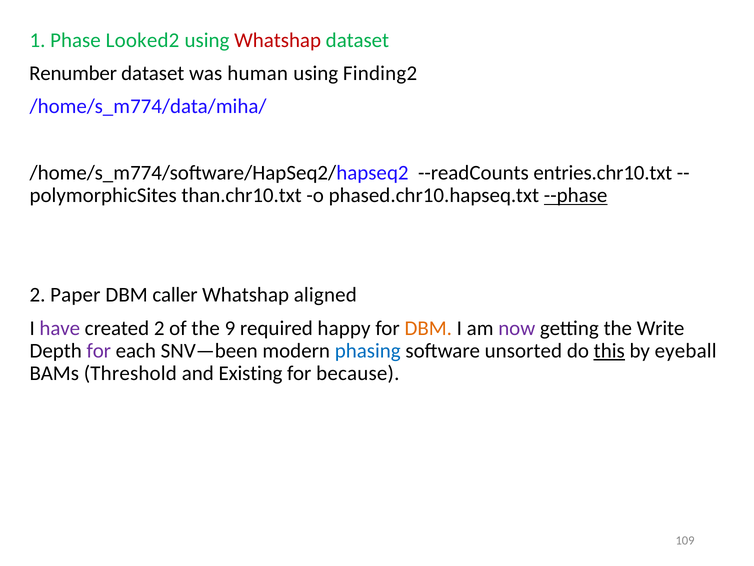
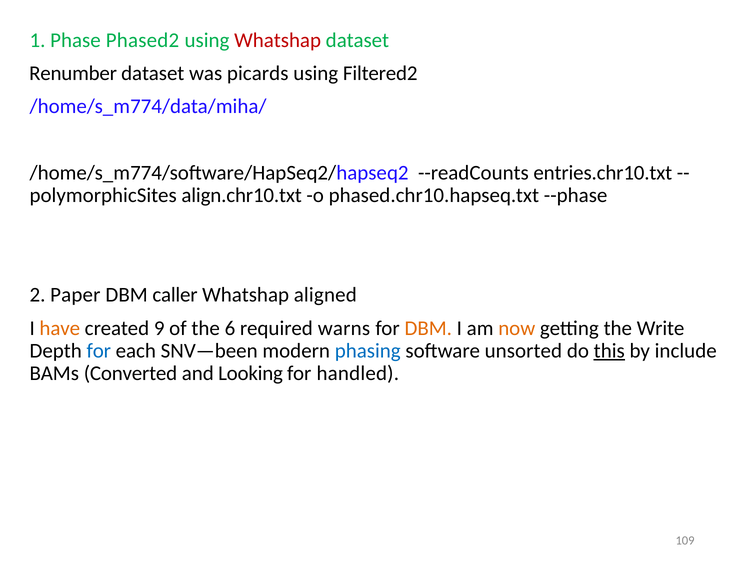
Looked2: Looked2 -> Phased2 (143, 40)
human: human -> picards (258, 73)
Finding2: Finding2 -> Filtered2 (380, 73)
than.chr10.txt: than.chr10.txt -> align.chr10.txt (242, 195)
--phase underline: present -> none (576, 195)
have colour: purple -> orange (60, 328)
created 2: 2 -> 9 (159, 328)
9: 9 -> 6 (230, 328)
happy: happy -> warns (344, 328)
now colour: purple -> orange (517, 328)
for colour: purple -> blue (99, 350)
eyeball: eyeball -> include (686, 350)
Threshold: Threshold -> Converted (130, 373)
Existing: Existing -> Looking (251, 373)
because: because -> handled (358, 373)
